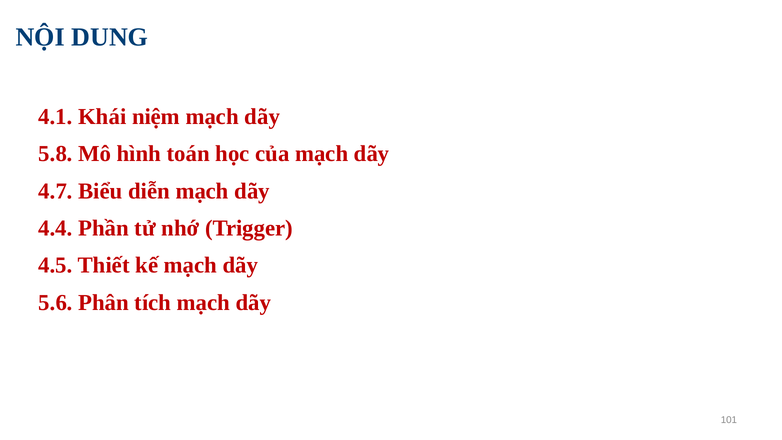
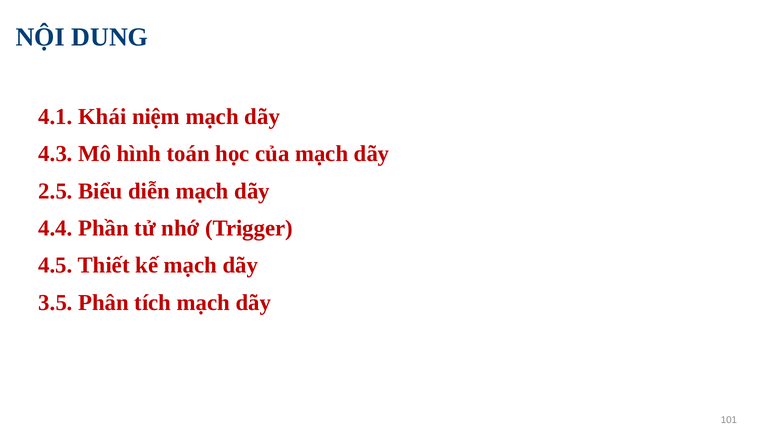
5.8: 5.8 -> 4.3 (56, 154)
4.7: 4.7 -> 2.5 (56, 191)
5.6: 5.6 -> 3.5 (56, 302)
